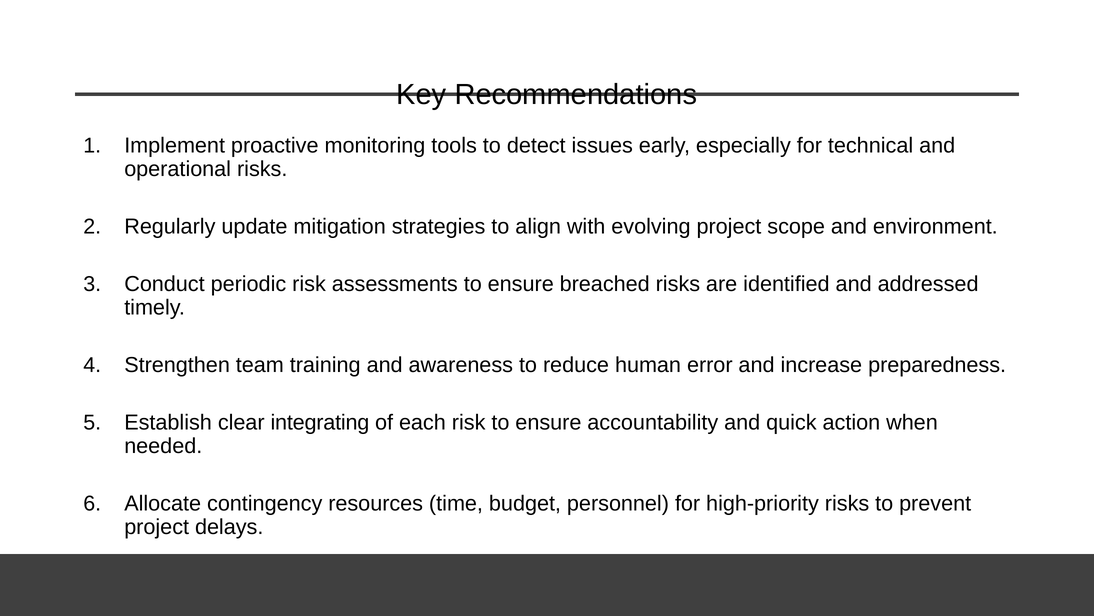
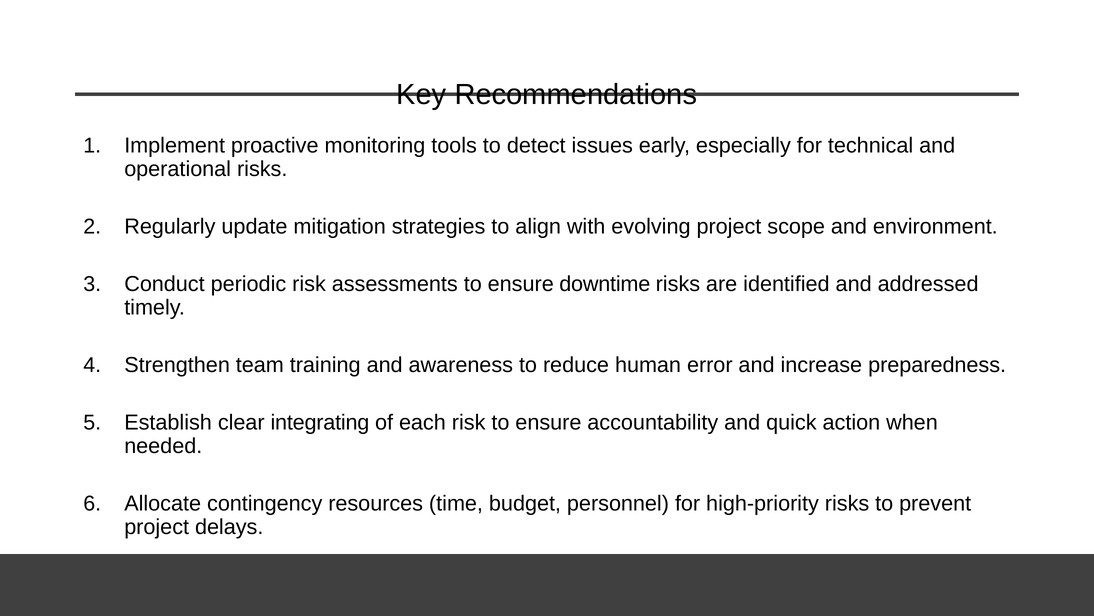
breached: breached -> downtime (605, 284)
